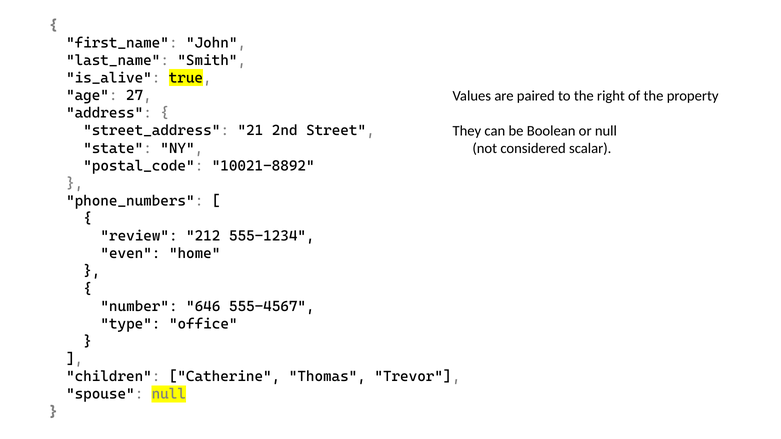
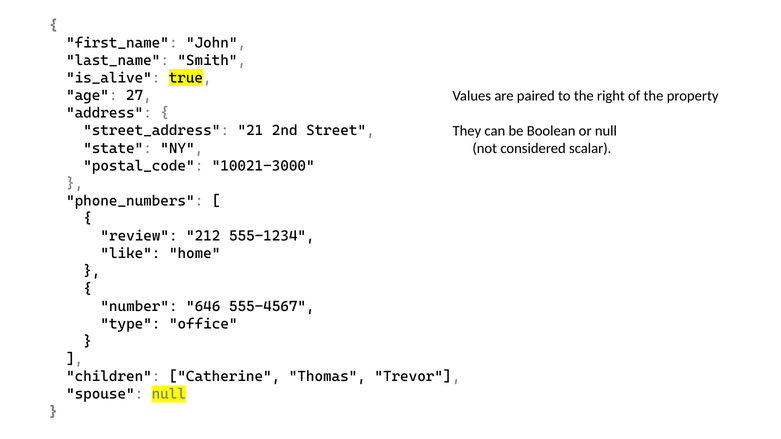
10021-8892: 10021-8892 -> 10021-3000 (263, 166)
even: even -> like (130, 254)
